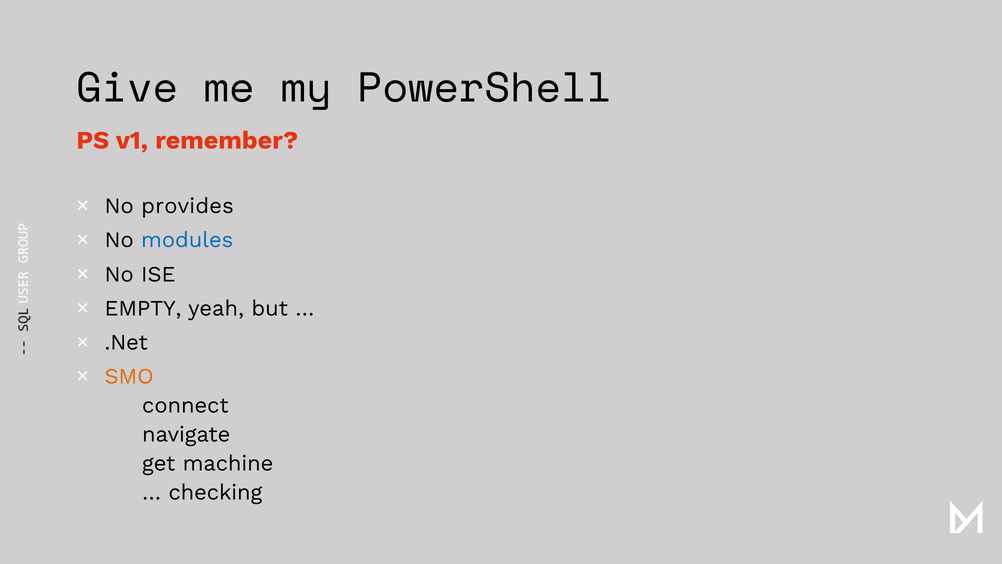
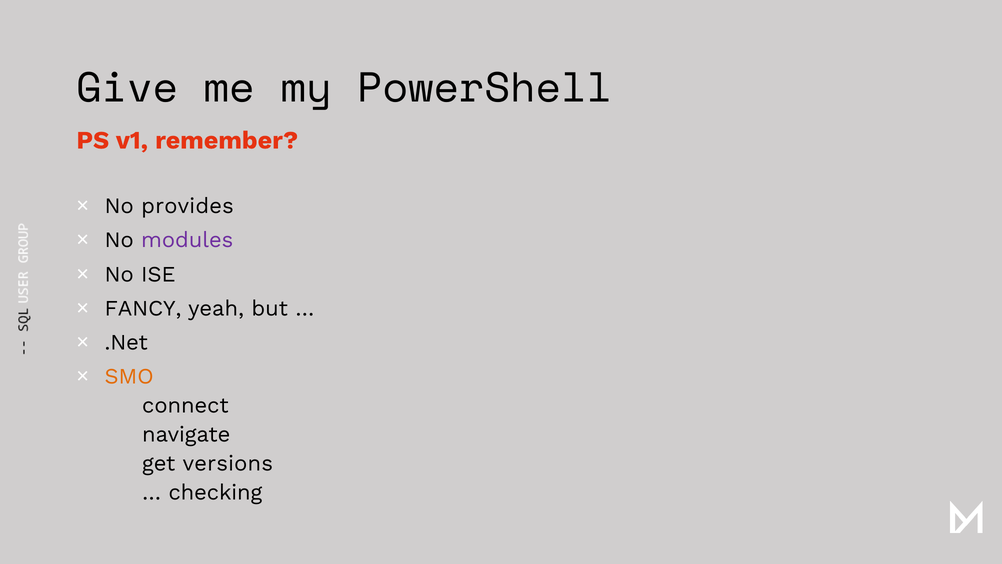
modules colour: blue -> purple (187, 240)
EMPTY: EMPTY -> FANCY (143, 308)
machine: machine -> versions (228, 463)
